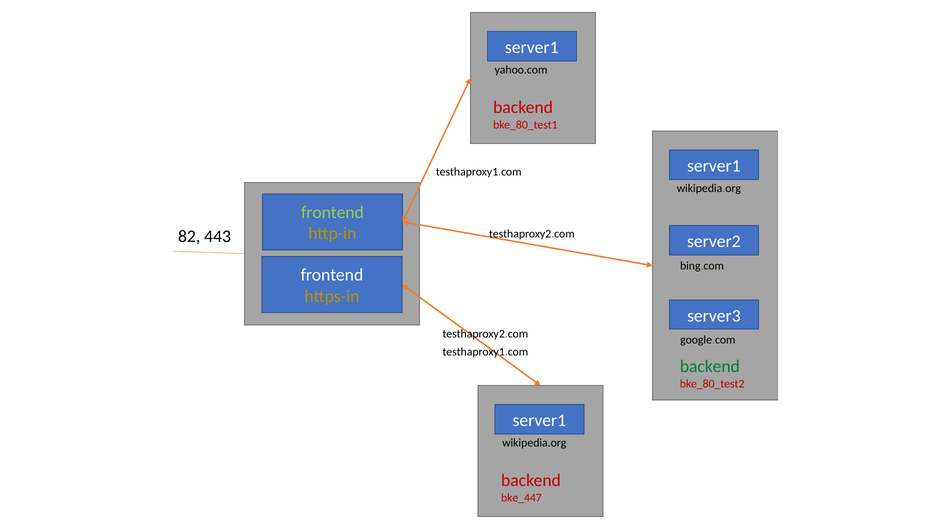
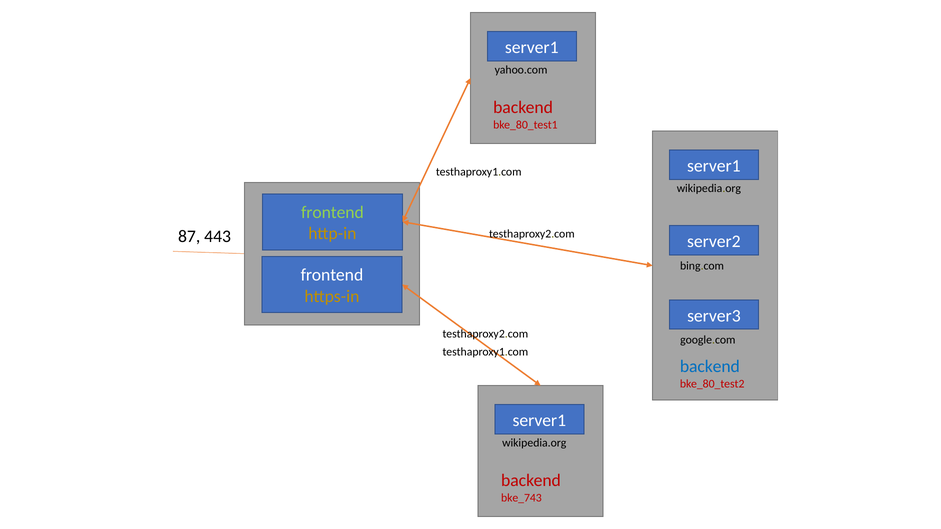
82: 82 -> 87 (189, 237)
backend colour: green -> blue (710, 367)
bke_447: bke_447 -> bke_743 (521, 498)
